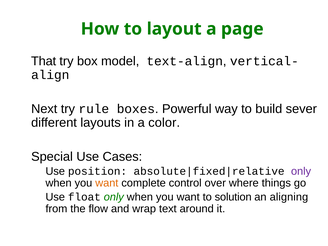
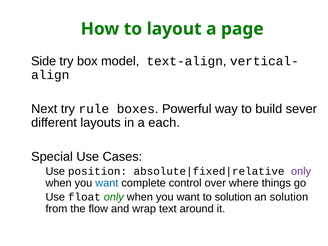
That: That -> Side (44, 61)
color: color -> each (164, 123)
want colour: orange -> blue (107, 183)
an aligning: aligning -> solution (289, 197)
